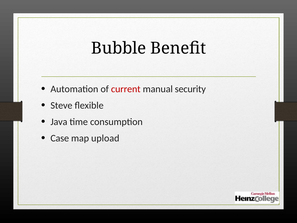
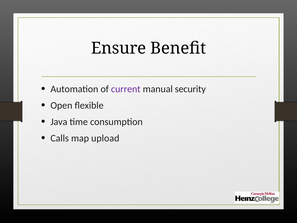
Bubble: Bubble -> Ensure (119, 48)
current colour: red -> purple (126, 89)
Steve: Steve -> Open (61, 105)
Case: Case -> Calls (60, 138)
